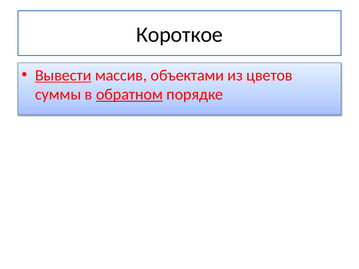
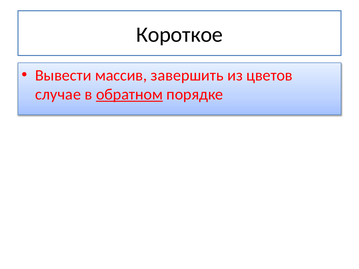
Вывести underline: present -> none (63, 75)
объектами: объектами -> завершить (187, 75)
суммы: суммы -> случае (58, 94)
